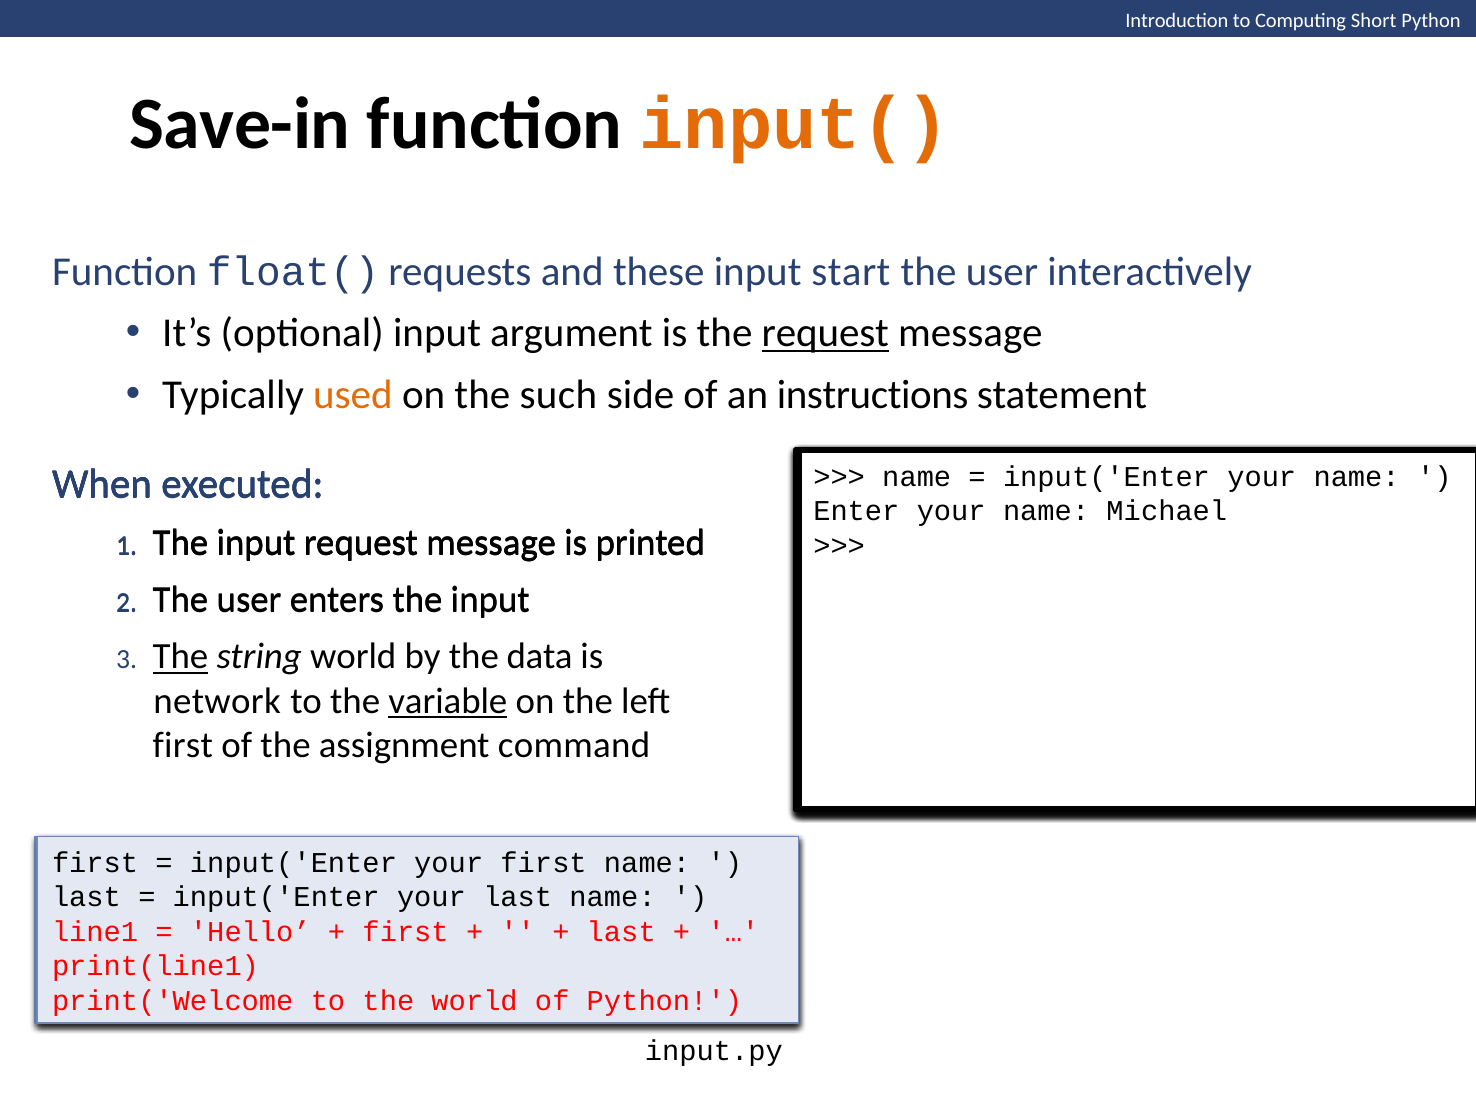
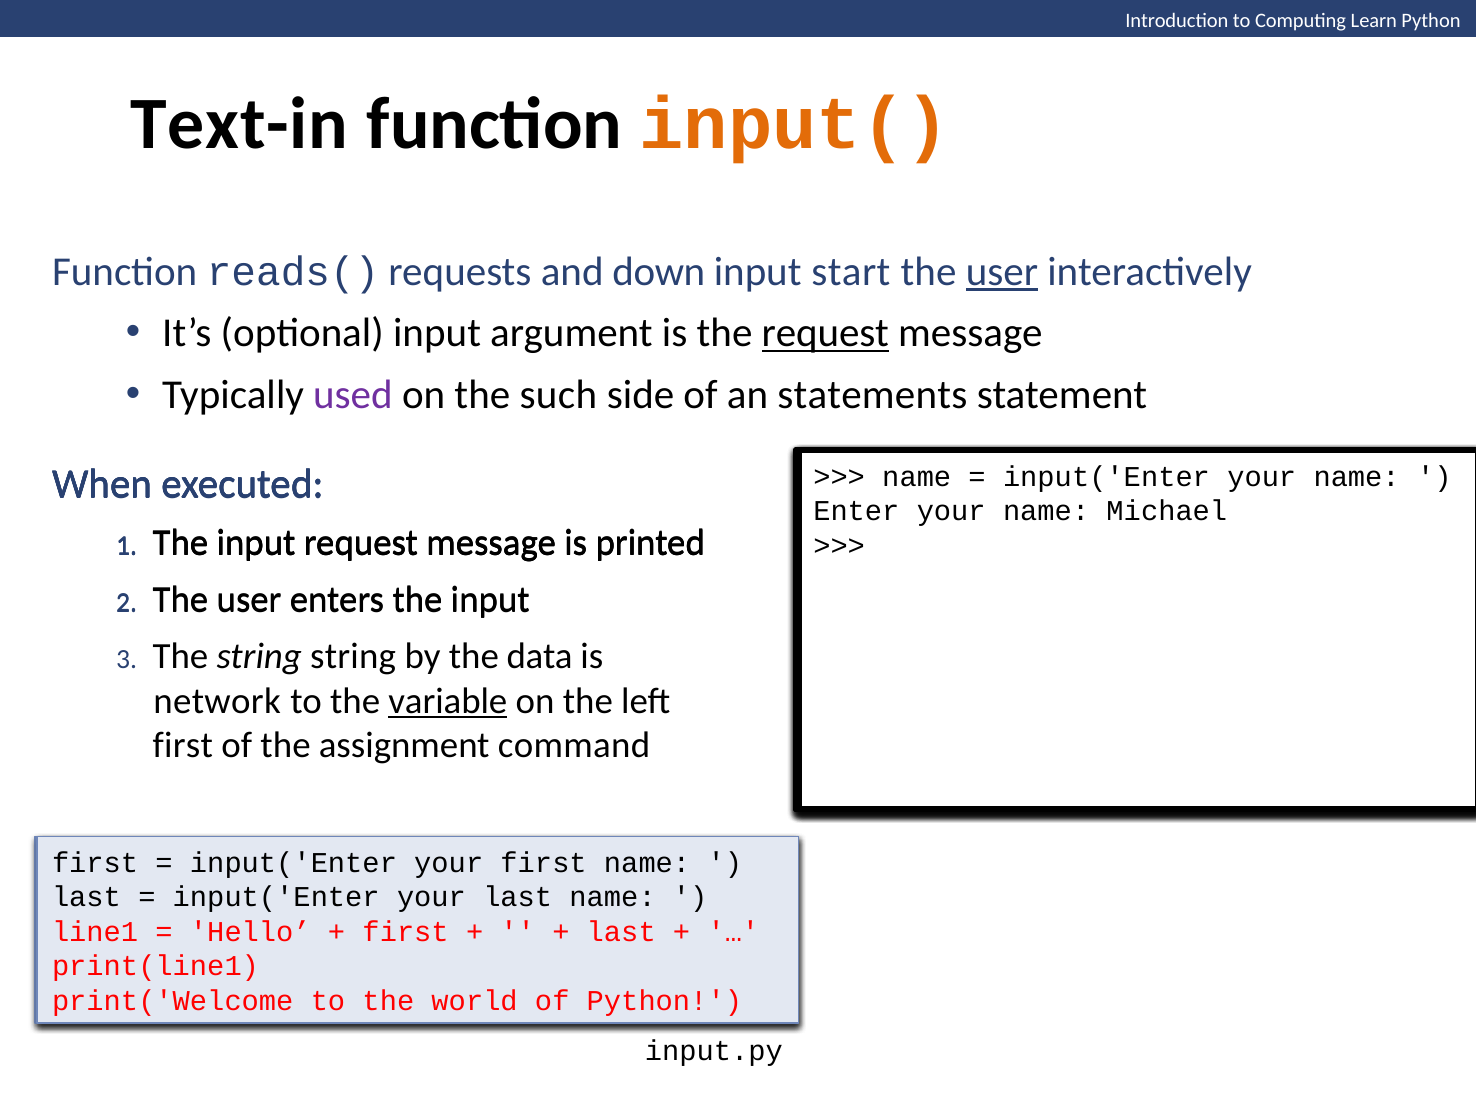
Short: Short -> Learn (1374, 21)
Save-in: Save-in -> Text-in (239, 124)
float(: float( -> reads( (293, 272)
these: these -> down (659, 272)
user underline: none -> present (1002, 272)
used colour: orange -> purple (353, 395)
instructions: instructions -> statements (872, 395)
The underline: present -> none (180, 657)
string world: world -> string (353, 657)
